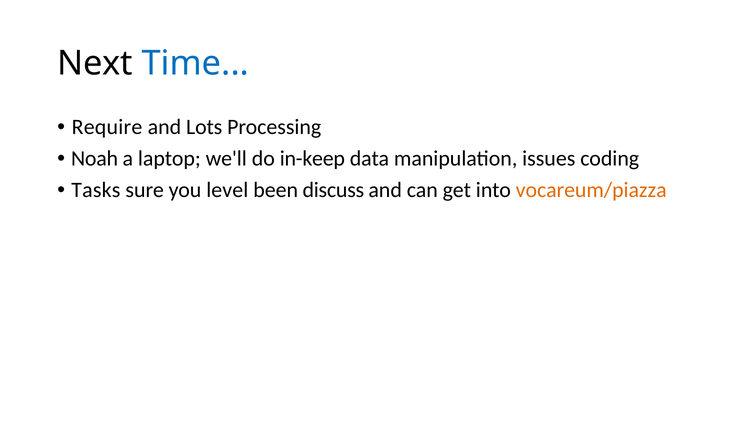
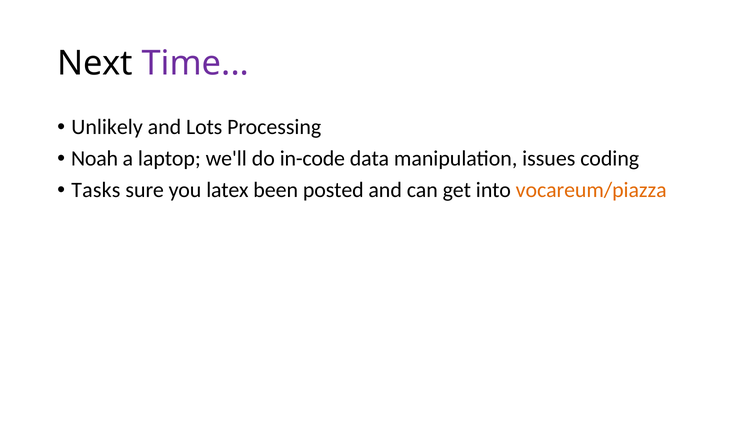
Time colour: blue -> purple (195, 63)
Require: Require -> Unlikely (107, 127)
in-keep: in-keep -> in-code (312, 158)
level: level -> latex (227, 190)
discuss: discuss -> posted (333, 190)
